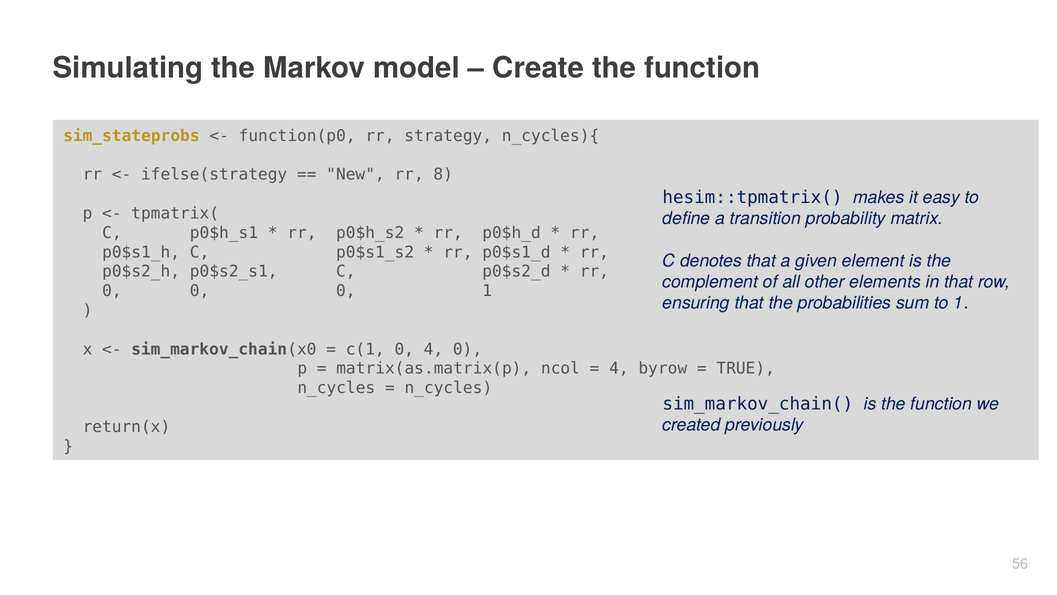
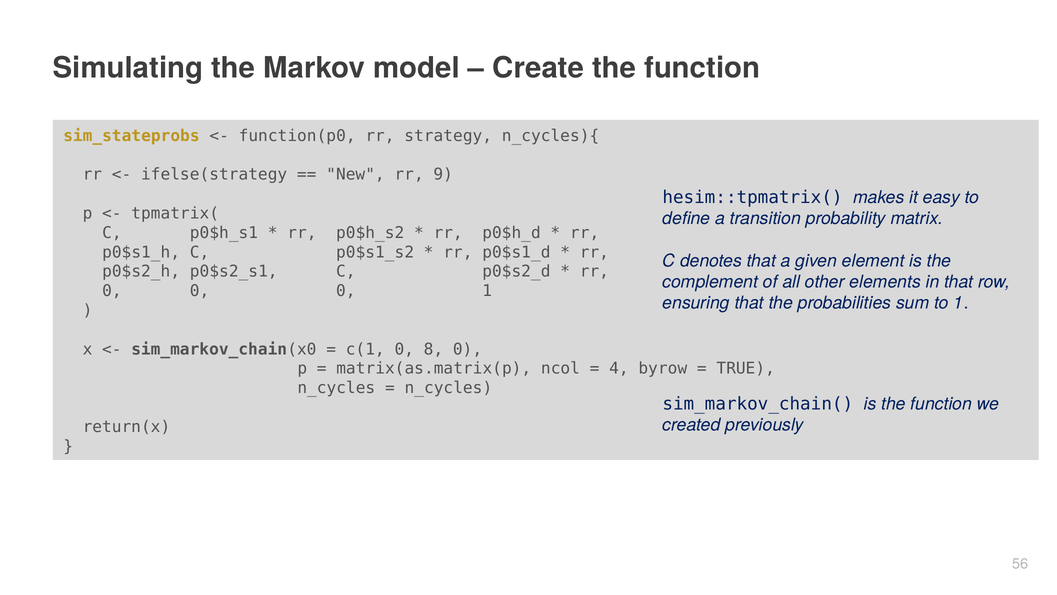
8: 8 -> 9 (443, 174)
0 4: 4 -> 8 (433, 349)
